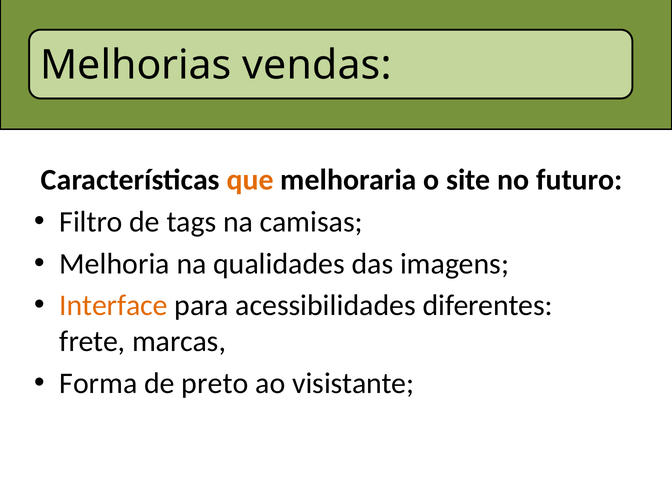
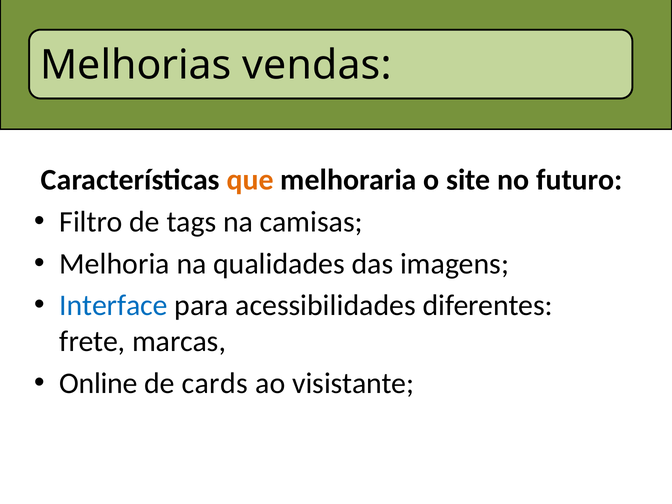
Interface colour: orange -> blue (114, 306)
Forma: Forma -> Online (99, 383)
preto: preto -> cards (215, 383)
